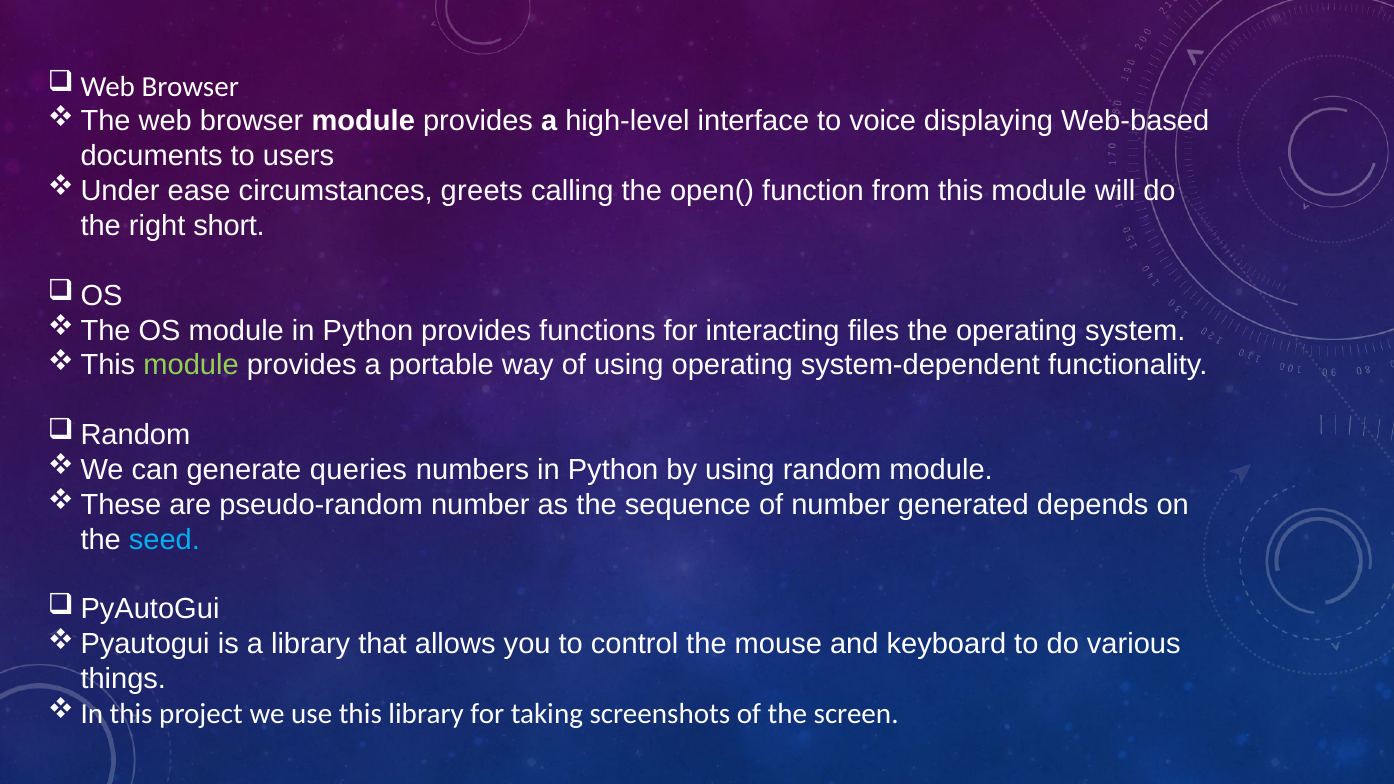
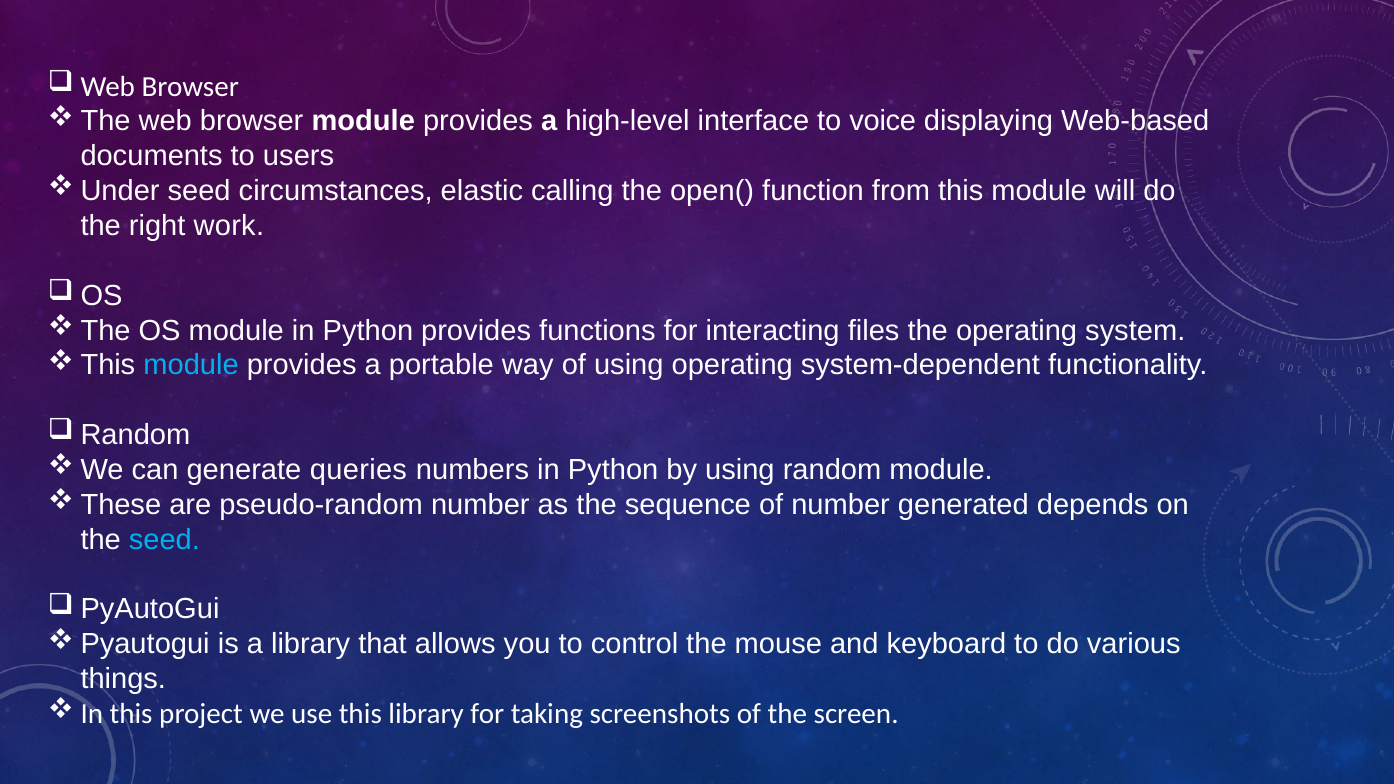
ease: ease -> seed (199, 191)
greets: greets -> elastic (482, 191)
short: short -> work (229, 226)
module colour: light green -> light blue (191, 365)
